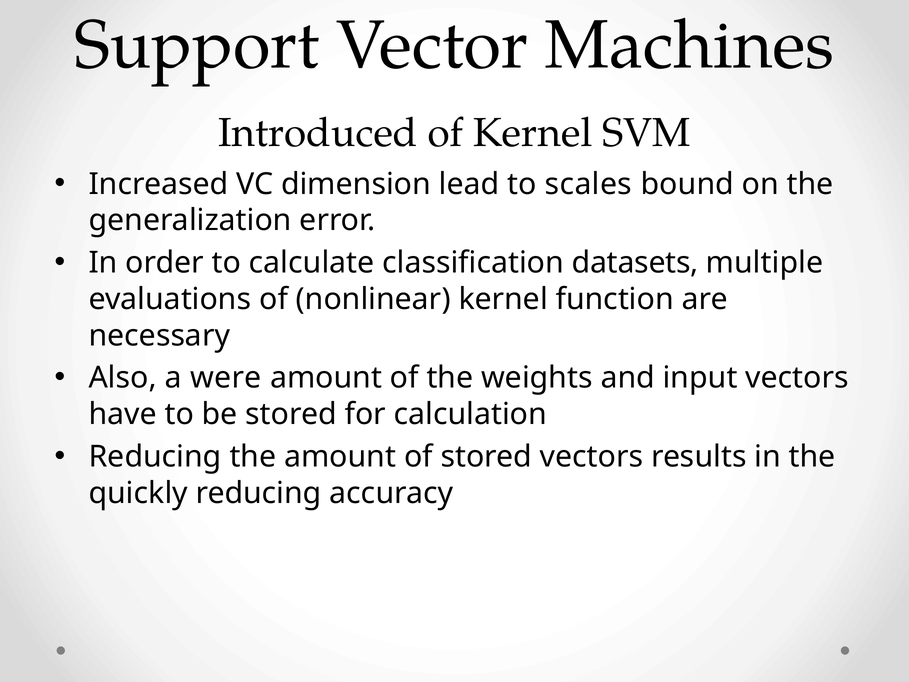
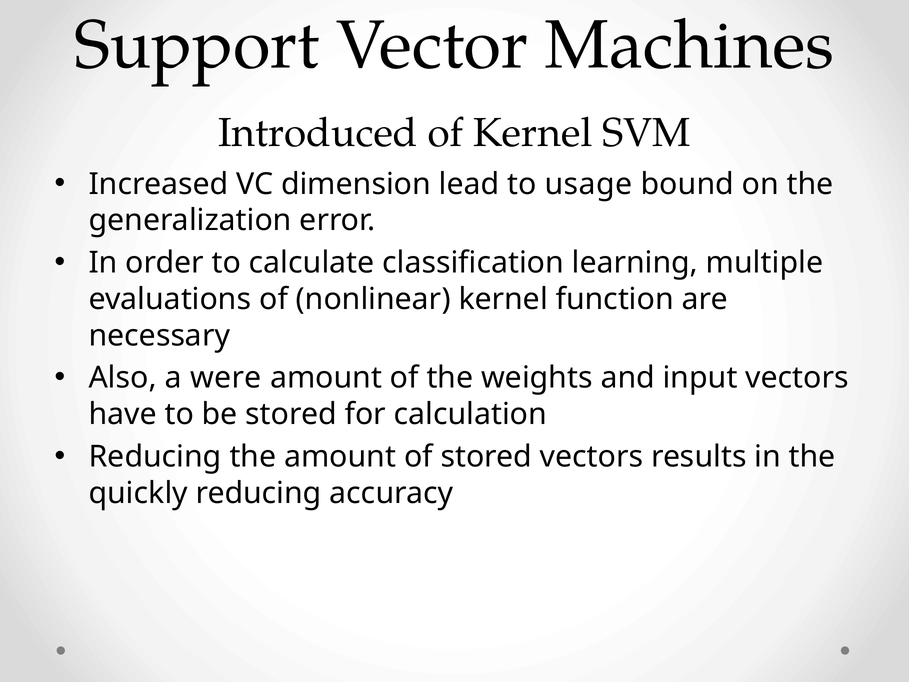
scales: scales -> usage (588, 184)
datasets: datasets -> learning (635, 263)
